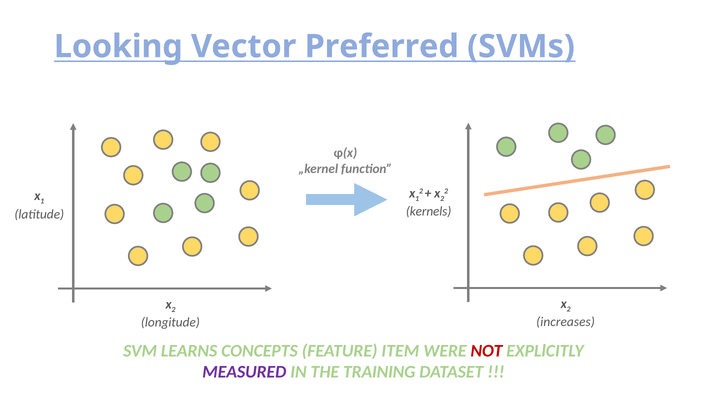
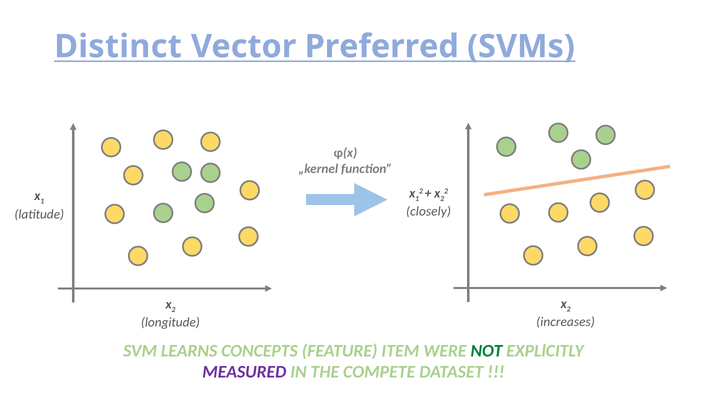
Looking: Looking -> Distinct (118, 46)
kernels: kernels -> closely (428, 211)
NOT colour: red -> green (487, 351)
TRAINING: TRAINING -> COMPETE (379, 372)
